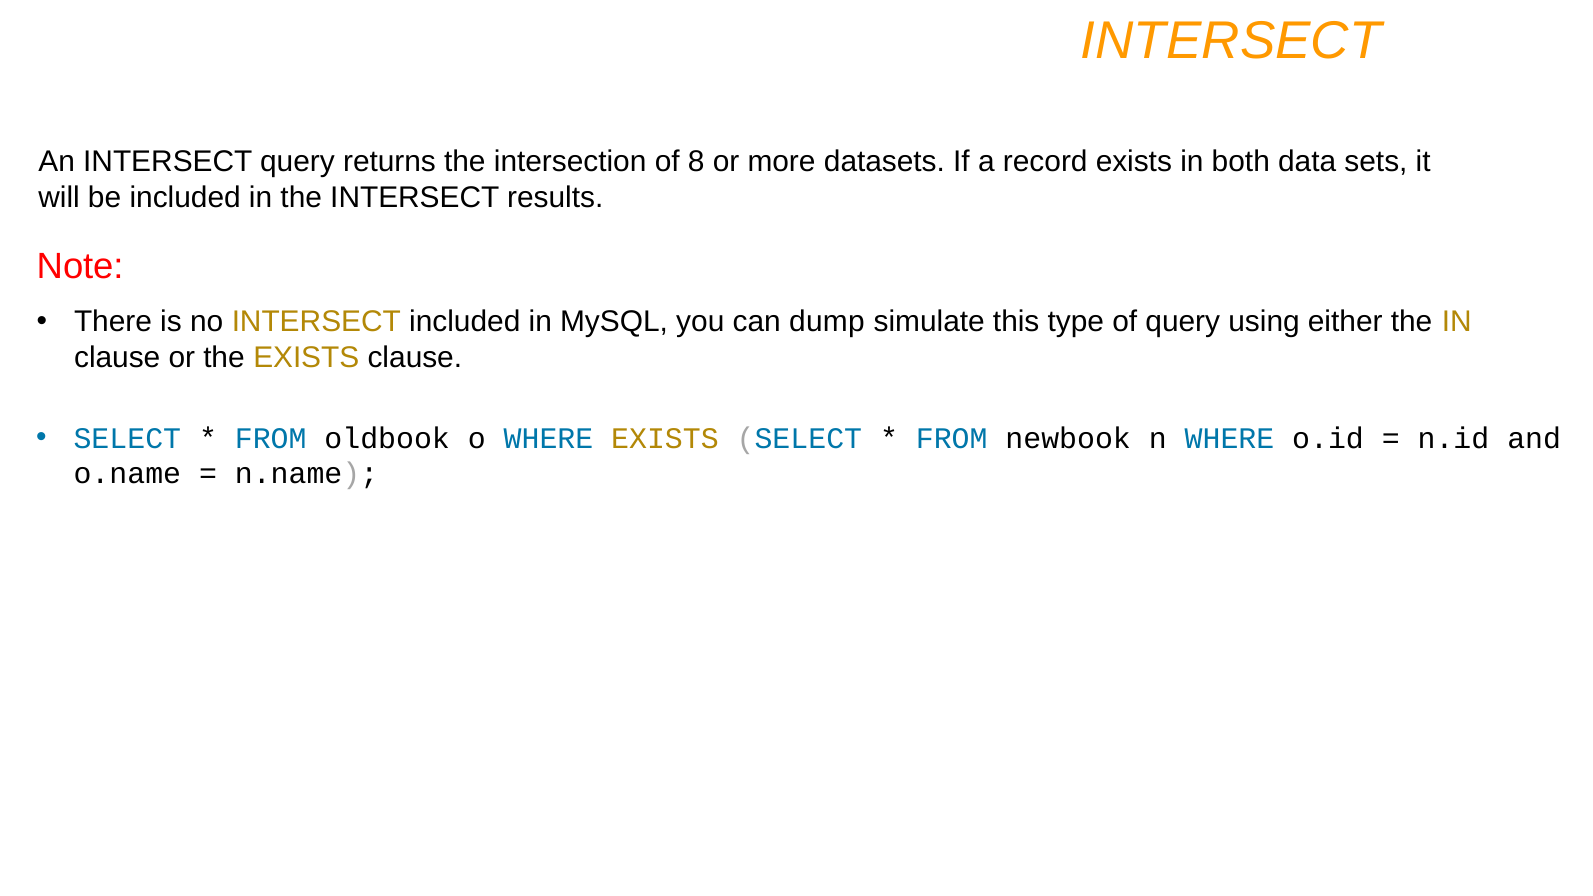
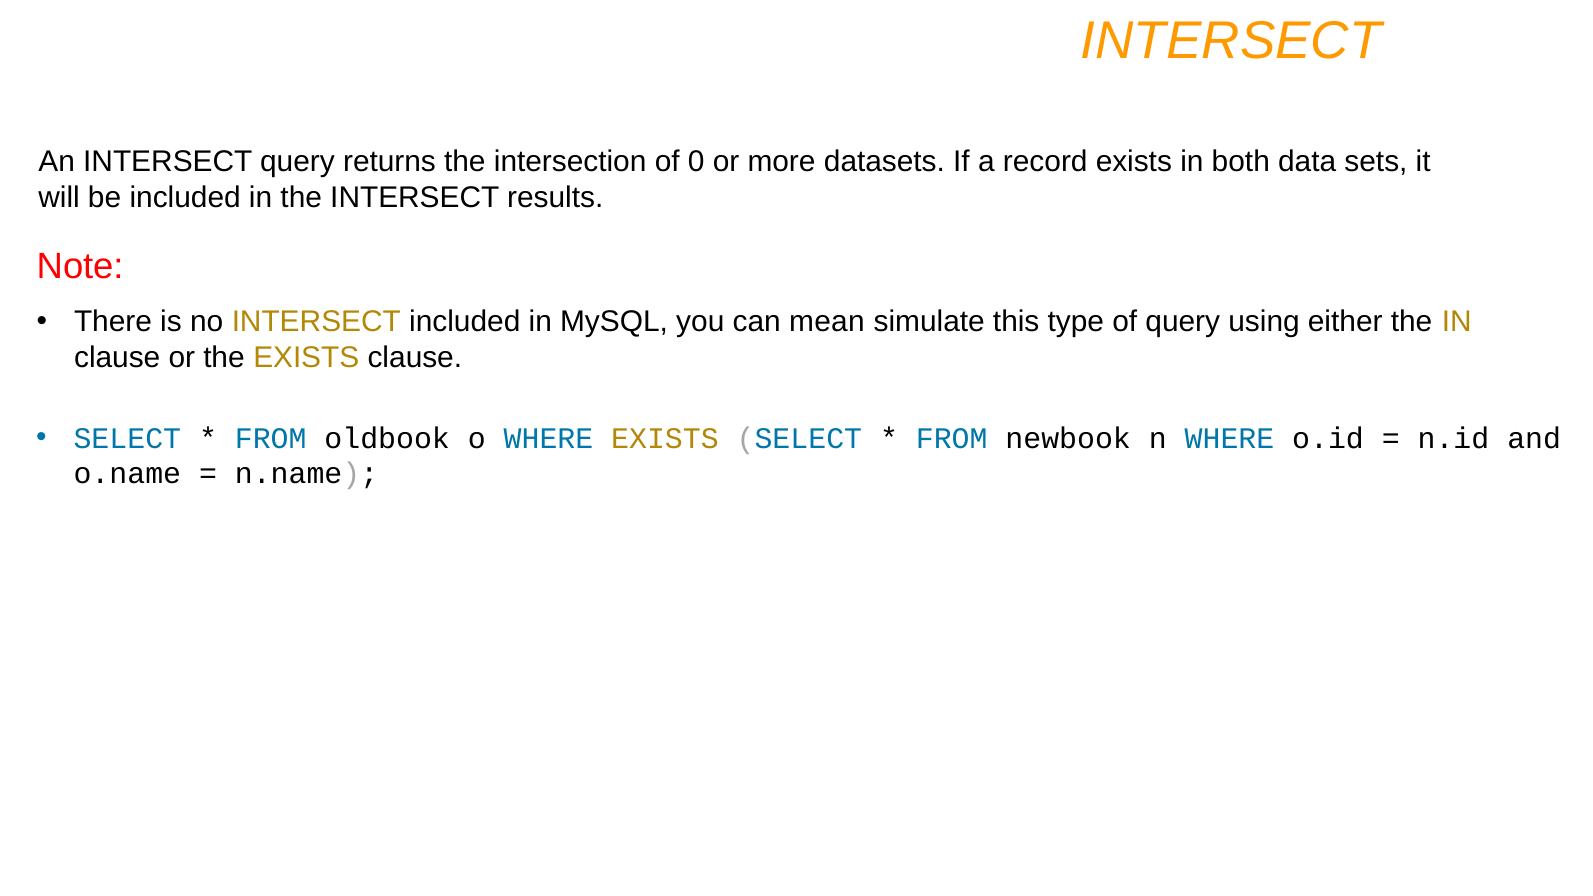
8: 8 -> 0 (696, 161)
dump: dump -> mean (827, 322)
